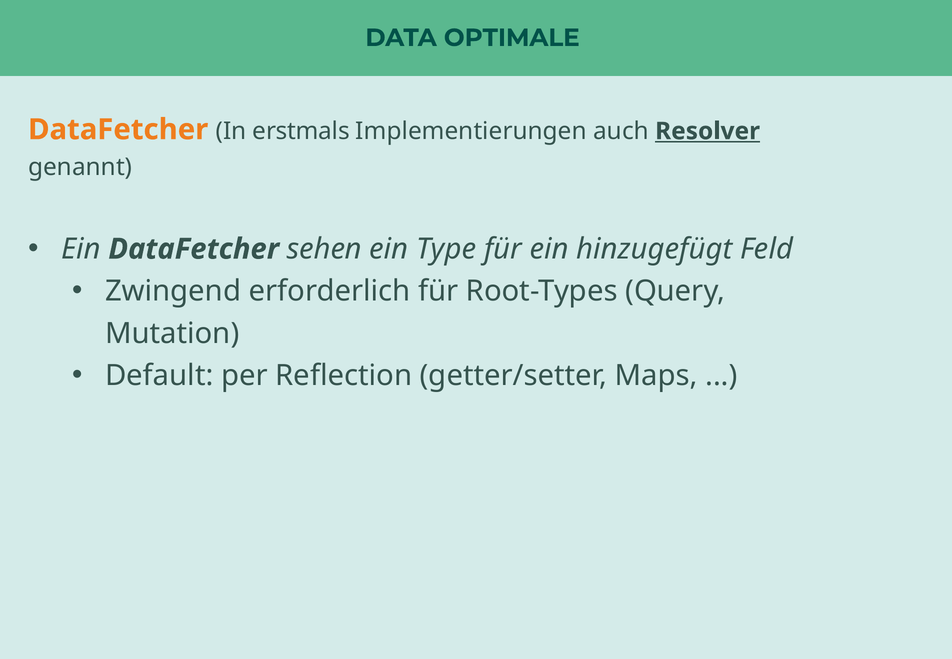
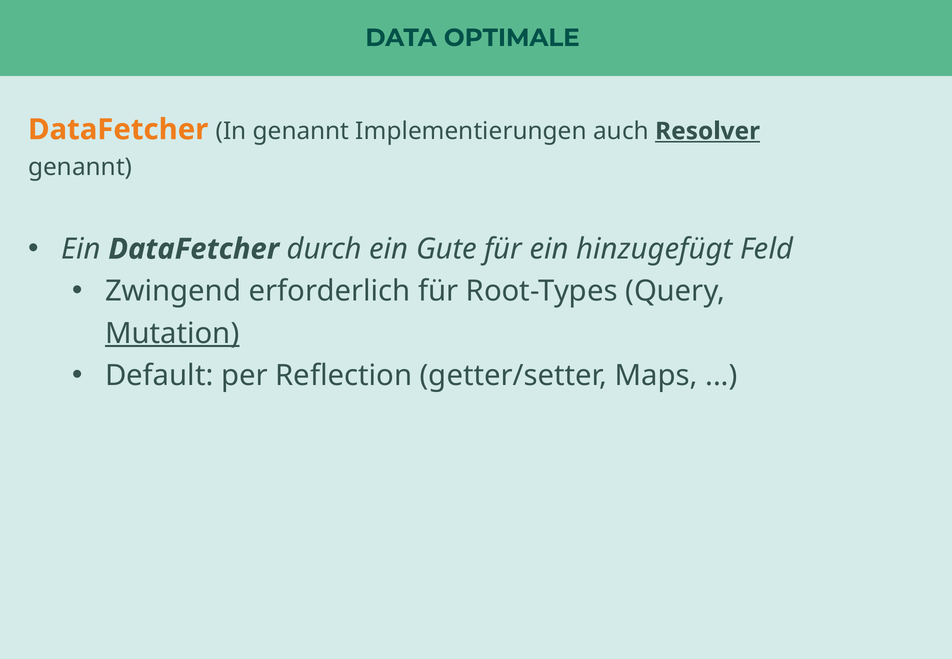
In erstmals: erstmals -> genannt (301, 131)
sehen: sehen -> durch (324, 249)
Type: Type -> Gute (446, 249)
Mutation underline: none -> present (172, 333)
